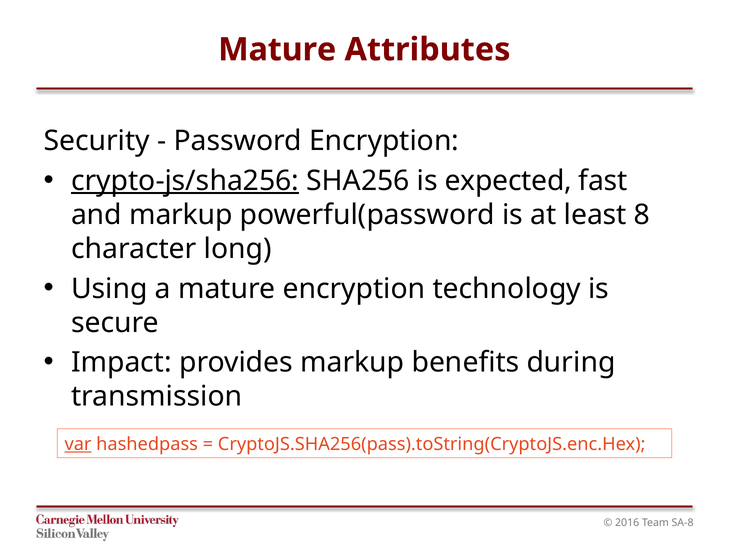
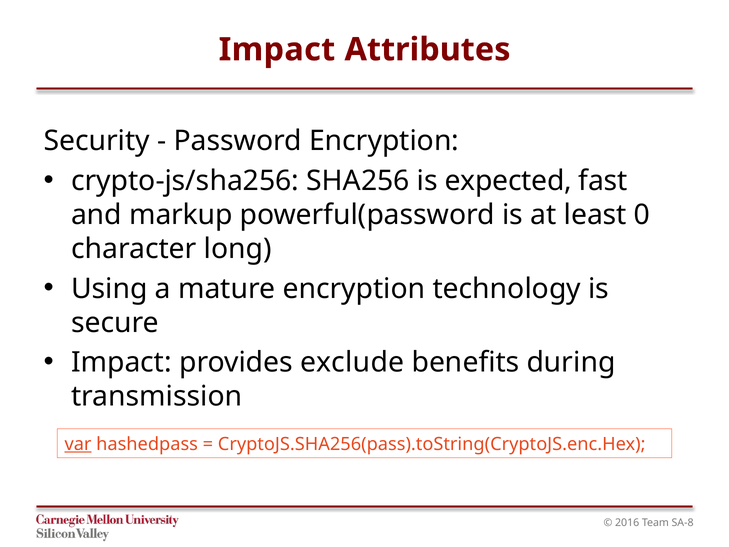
Mature: Mature -> Impact (277, 50)
crypto-js/sha256 underline: present -> none (185, 181)
8: 8 -> 0 (642, 215)
provides markup: markup -> exclude (352, 362)
